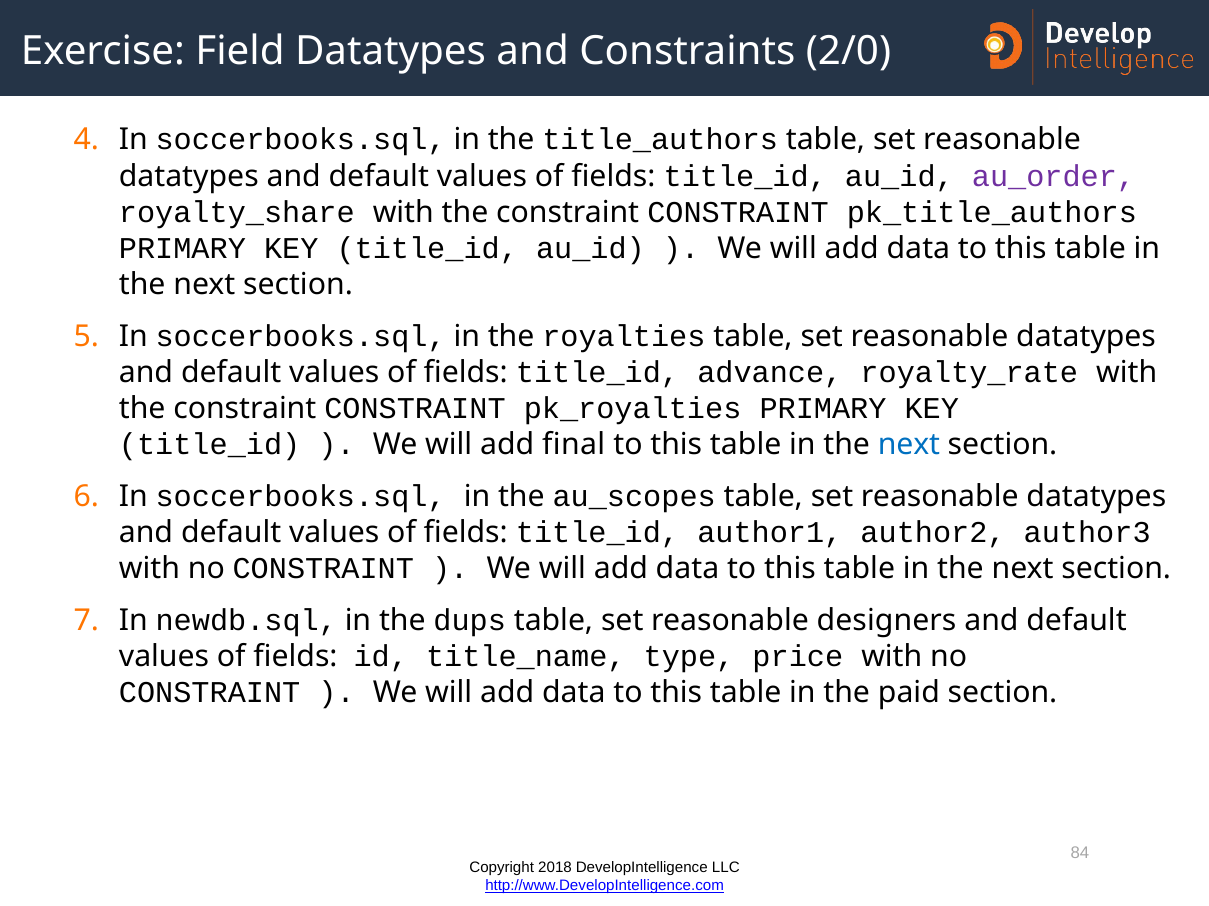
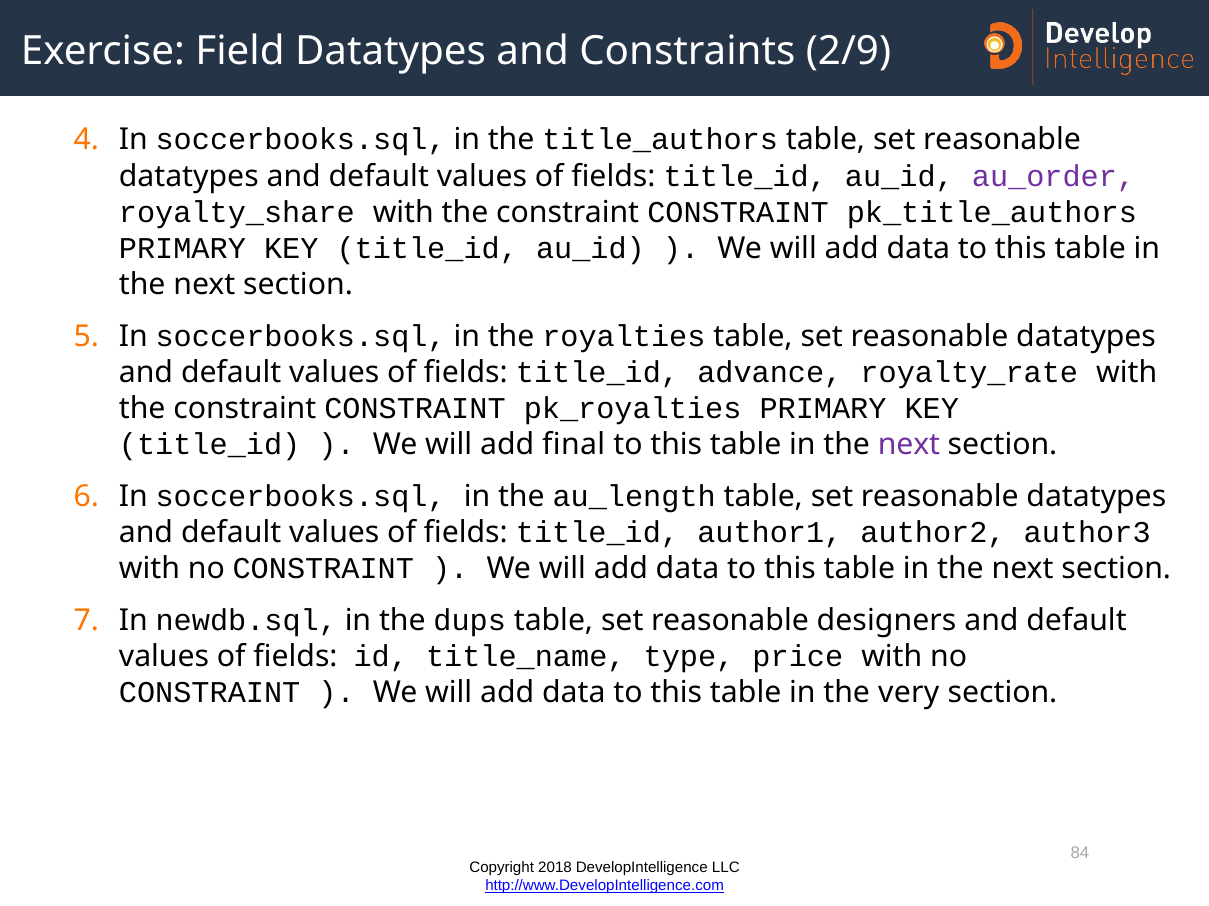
2/0: 2/0 -> 2/9 (849, 51)
next colour: blue -> purple (909, 445)
au_scopes: au_scopes -> au_length (634, 497)
paid: paid -> very (909, 693)
